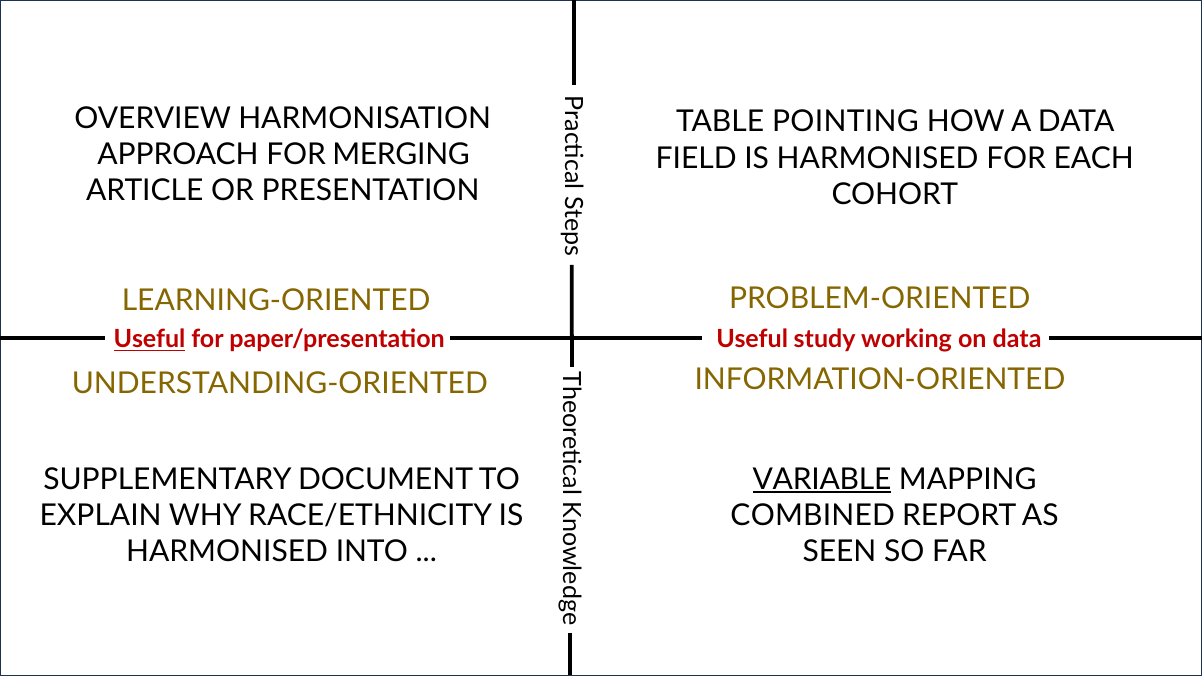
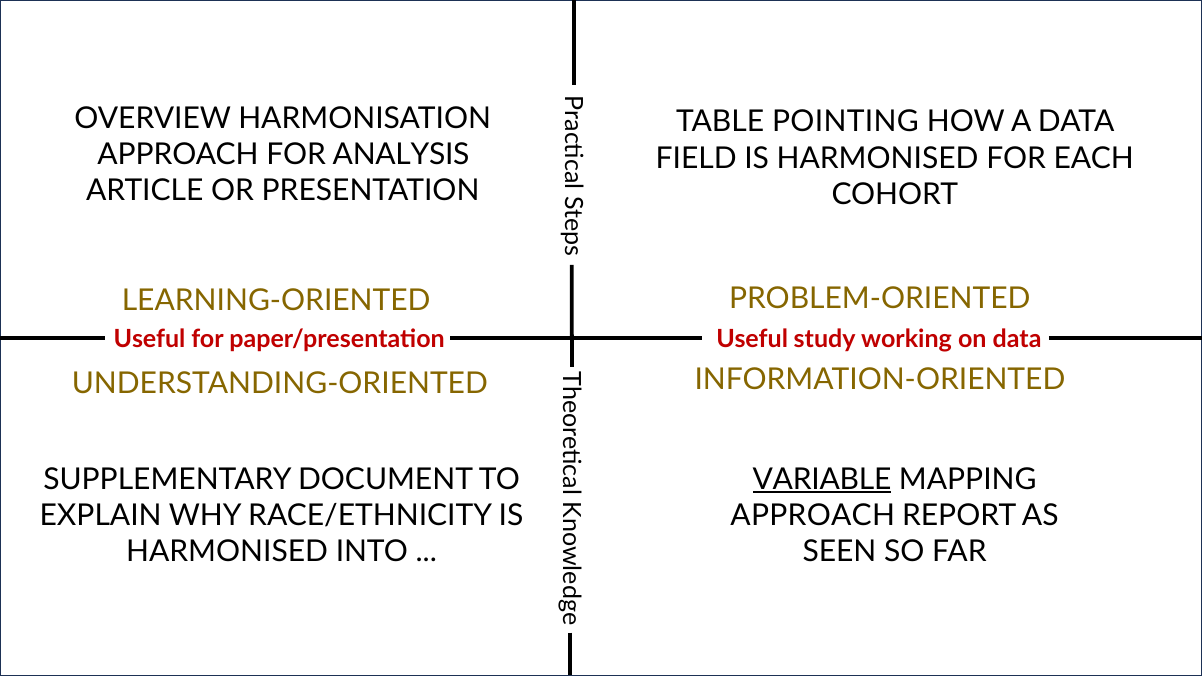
MERGING: MERGING -> ANALYSIS (401, 155)
Useful underline: present -> none (149, 340)
COMBINED: COMBINED -> APPROACH (813, 516)
